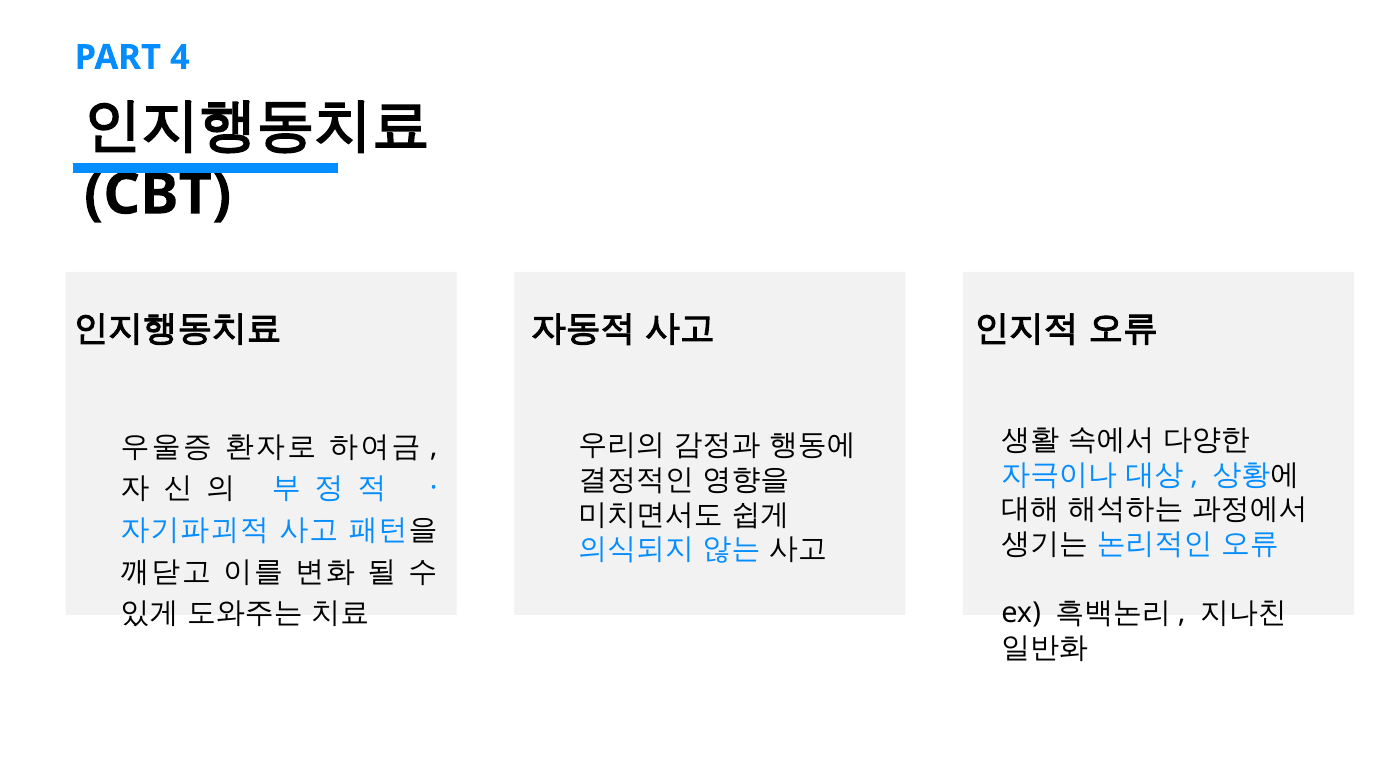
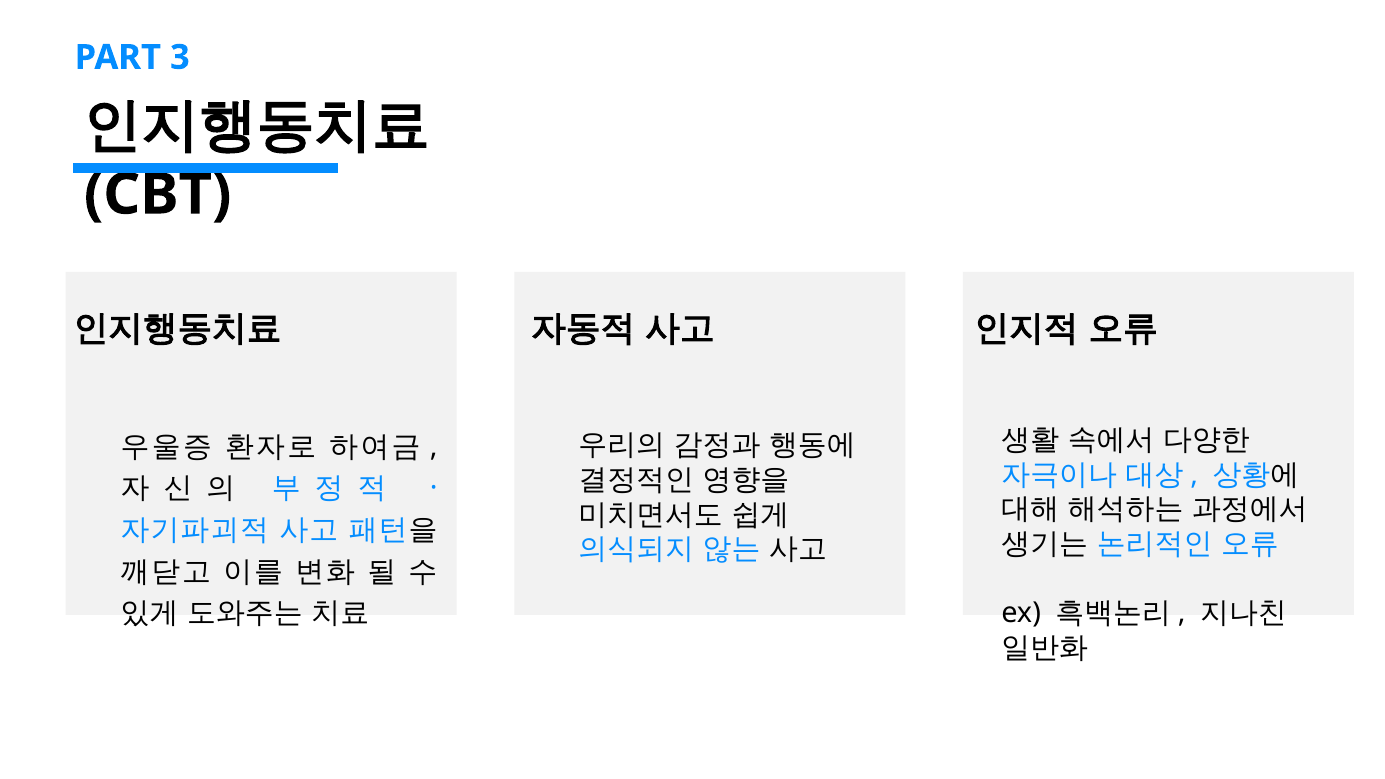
4: 4 -> 3 (180, 57)
